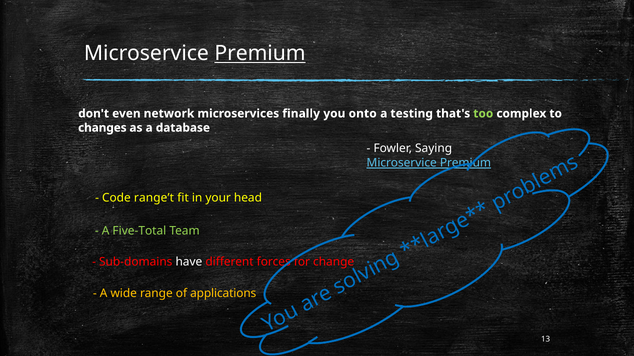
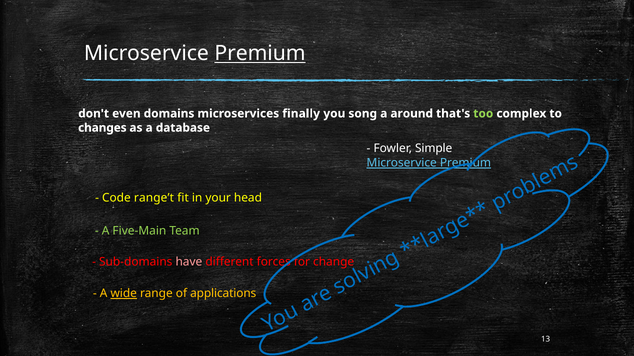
network: network -> domains (169, 114)
onto: onto -> song (363, 114)
testing: testing -> around (412, 114)
Saying: Saying -> Simple (434, 149)
Five-Total: Five-Total -> Five-Main (139, 231)
have colour: white -> pink (189, 262)
wide underline: none -> present (124, 294)
